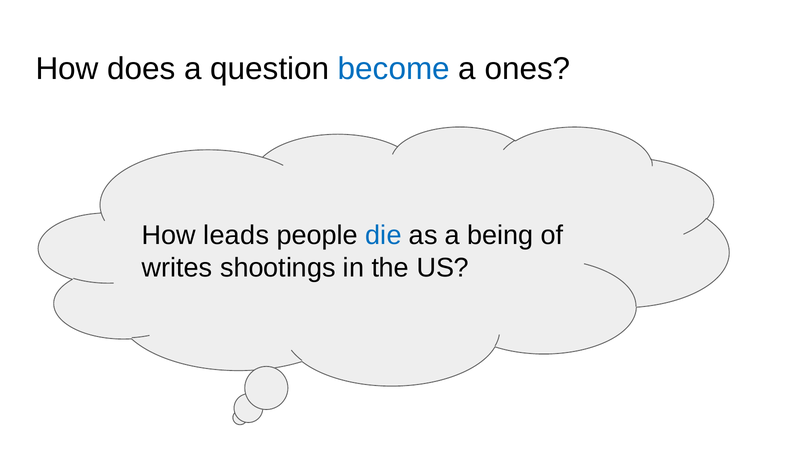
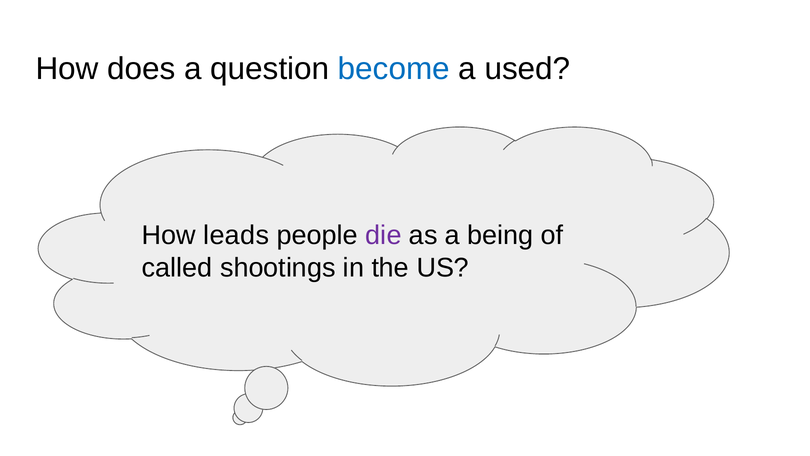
ones: ones -> used (527, 69)
die colour: blue -> purple (383, 235)
writes: writes -> called (177, 268)
